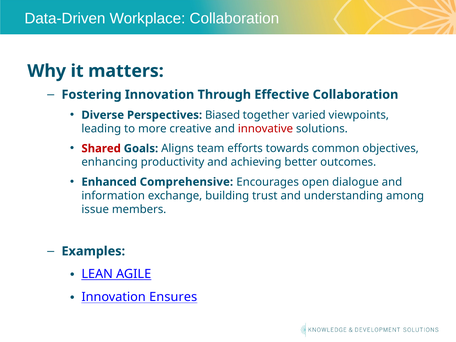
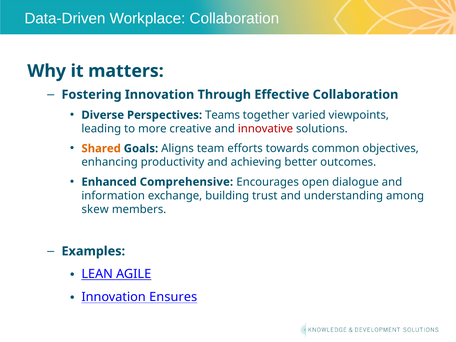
Biased: Biased -> Teams (223, 115)
Shared colour: red -> orange (101, 148)
issue: issue -> skew (95, 209)
